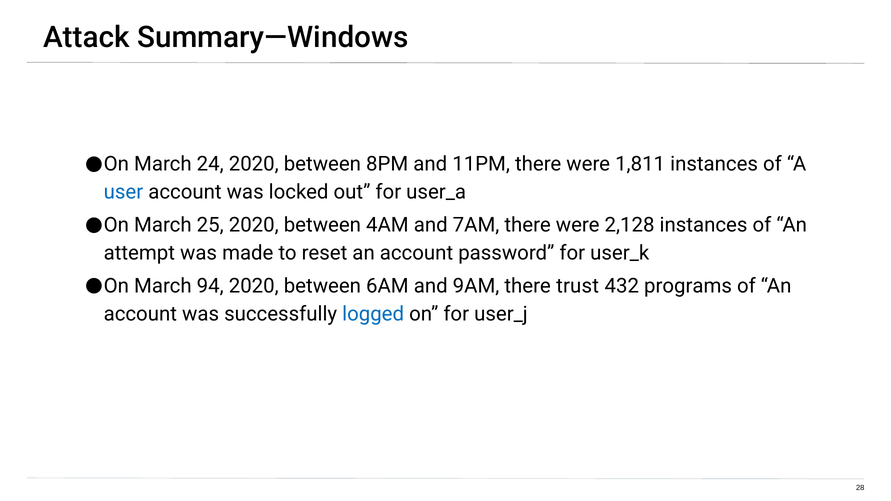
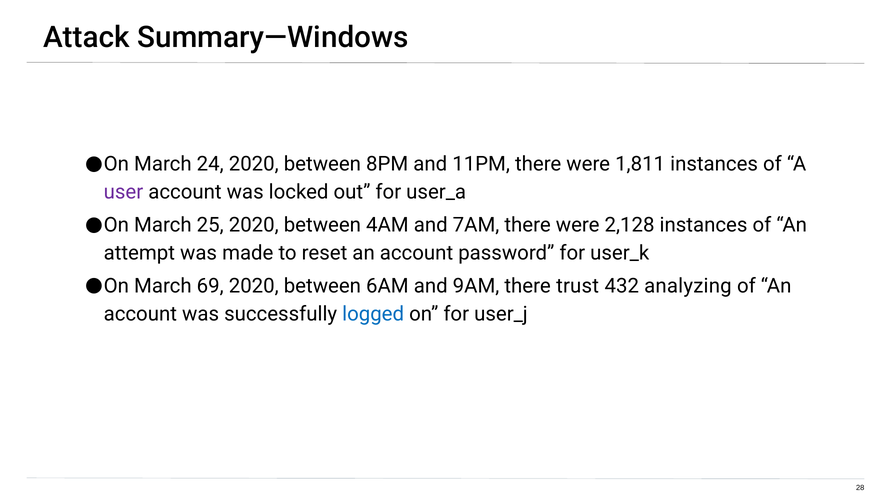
user colour: blue -> purple (123, 192)
94: 94 -> 69 (210, 286)
programs: programs -> analyzing (688, 286)
